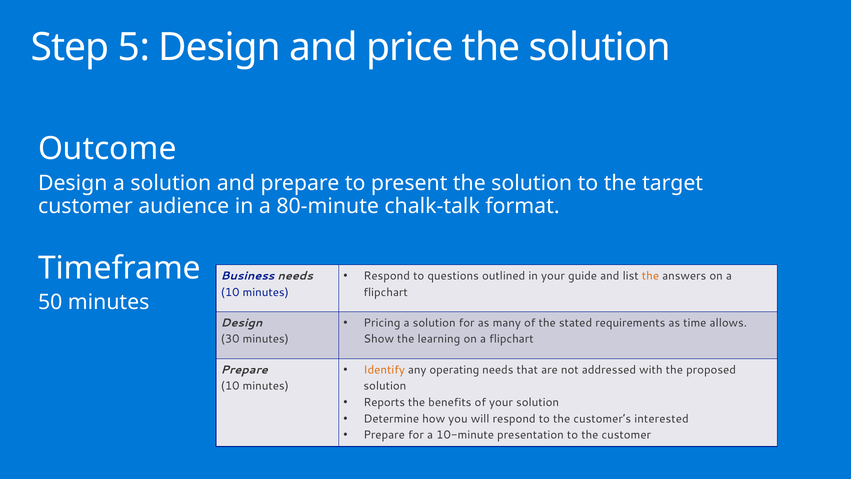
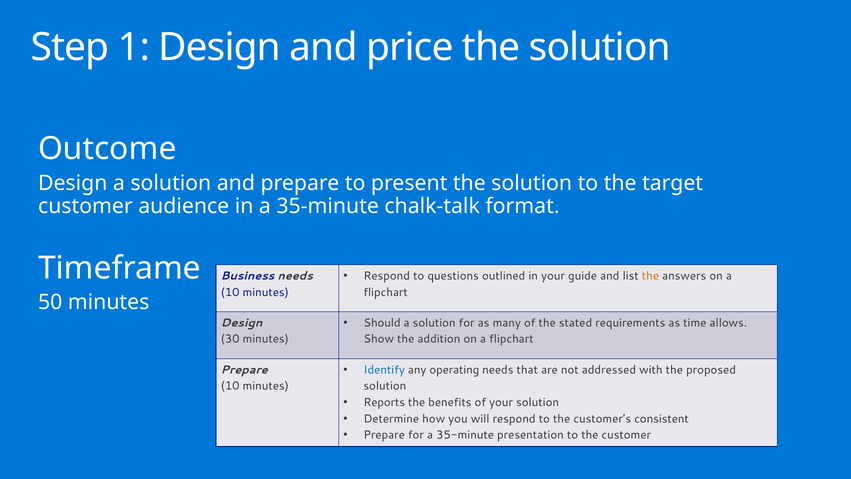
5: 5 -> 1 (134, 47)
in a 80-minute: 80-minute -> 35-minute (328, 206)
Pricing: Pricing -> Should (382, 323)
learning: learning -> addition (439, 339)
Identify colour: orange -> blue (384, 370)
interested: interested -> consistent (662, 418)
for a 10-minute: 10-minute -> 35-minute (465, 435)
